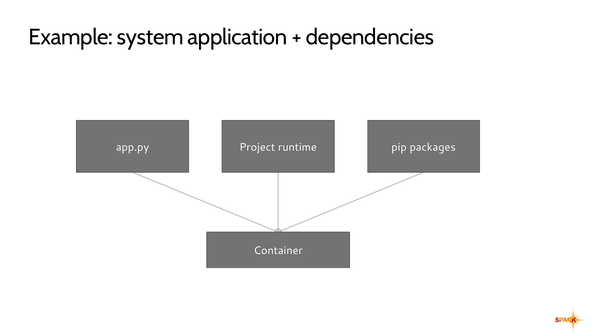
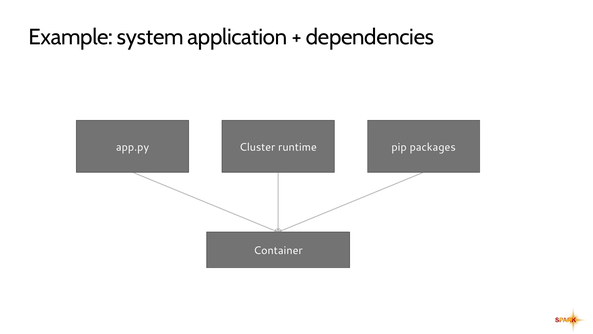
Project: Project -> Cluster (257, 147)
